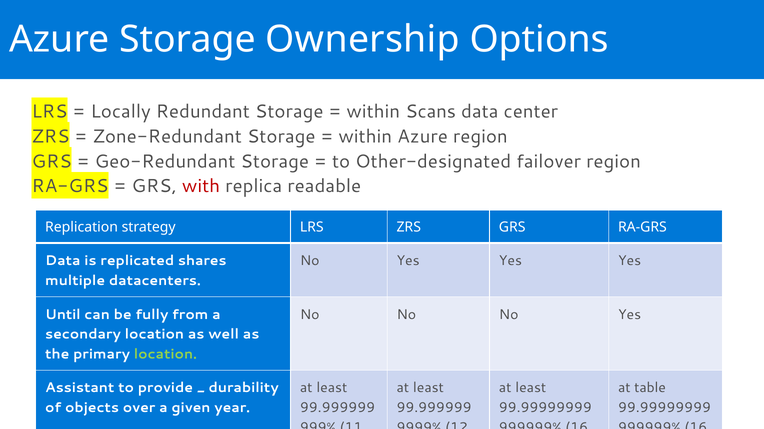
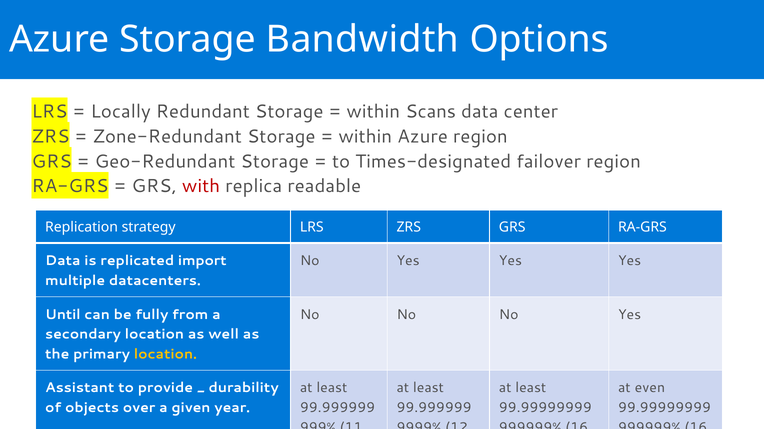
Ownership: Ownership -> Bandwidth (362, 39)
Other-designated: Other-designated -> Times-designated (433, 162)
shares: shares -> import (202, 261)
location colour: light green -> yellow (165, 355)
table: table -> even (650, 388)
